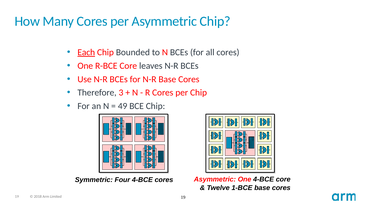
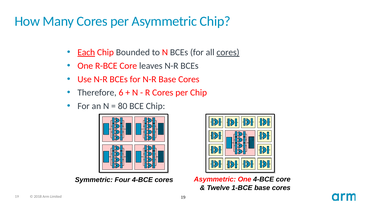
cores underline: none -> present (228, 52)
3: 3 -> 6 (121, 93)
49: 49 -> 80 (123, 106)
